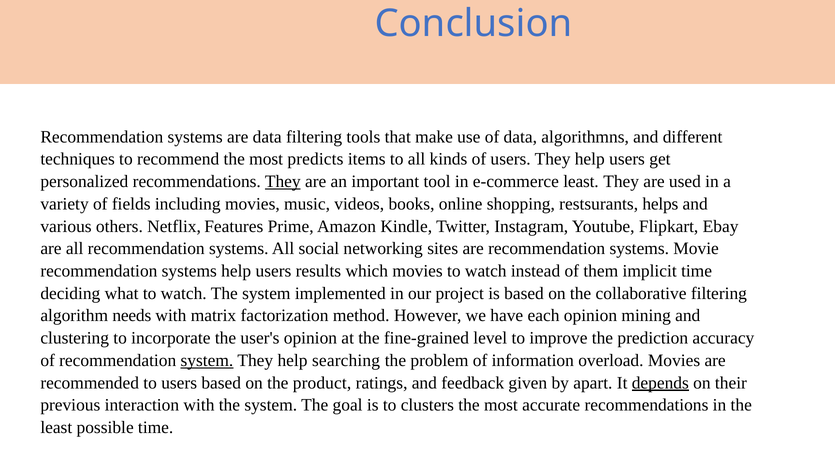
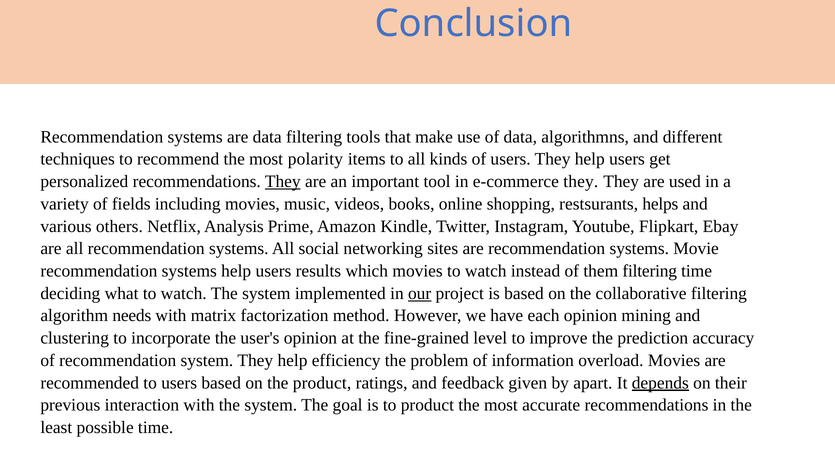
predicts: predicts -> polarity (315, 159)
e-commerce least: least -> they (581, 181)
Features: Features -> Analysis (234, 226)
them implicit: implicit -> filtering (650, 271)
our underline: none -> present (420, 293)
system underline: present -> none (207, 360)
searching: searching -> efficiency (346, 360)
to clusters: clusters -> product (427, 405)
